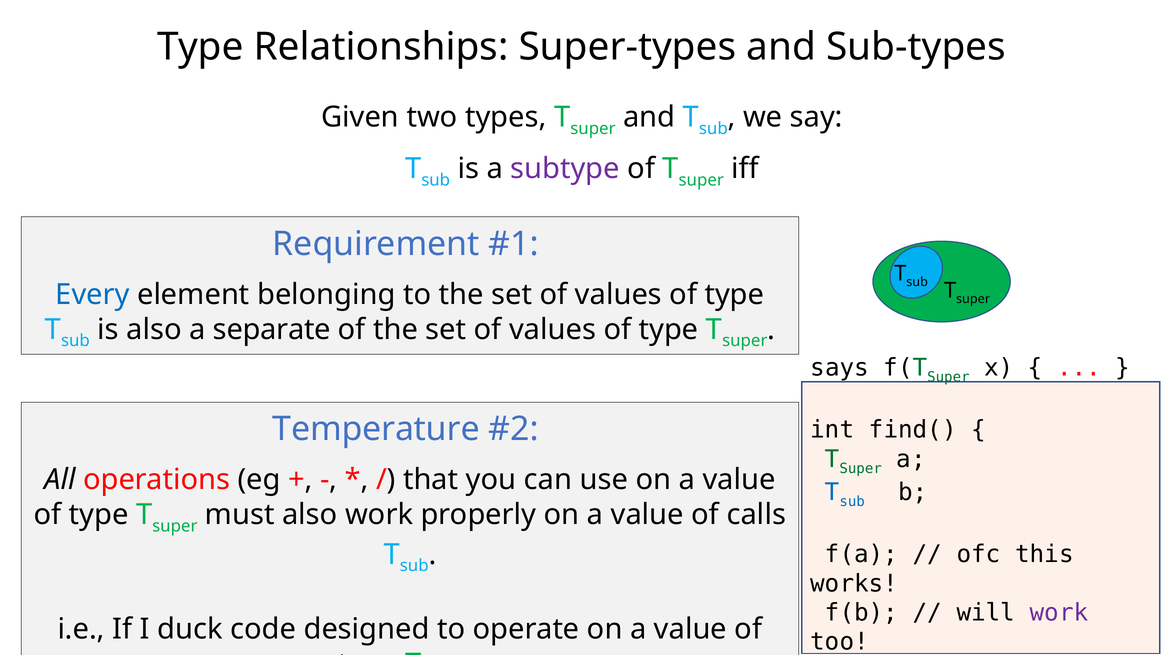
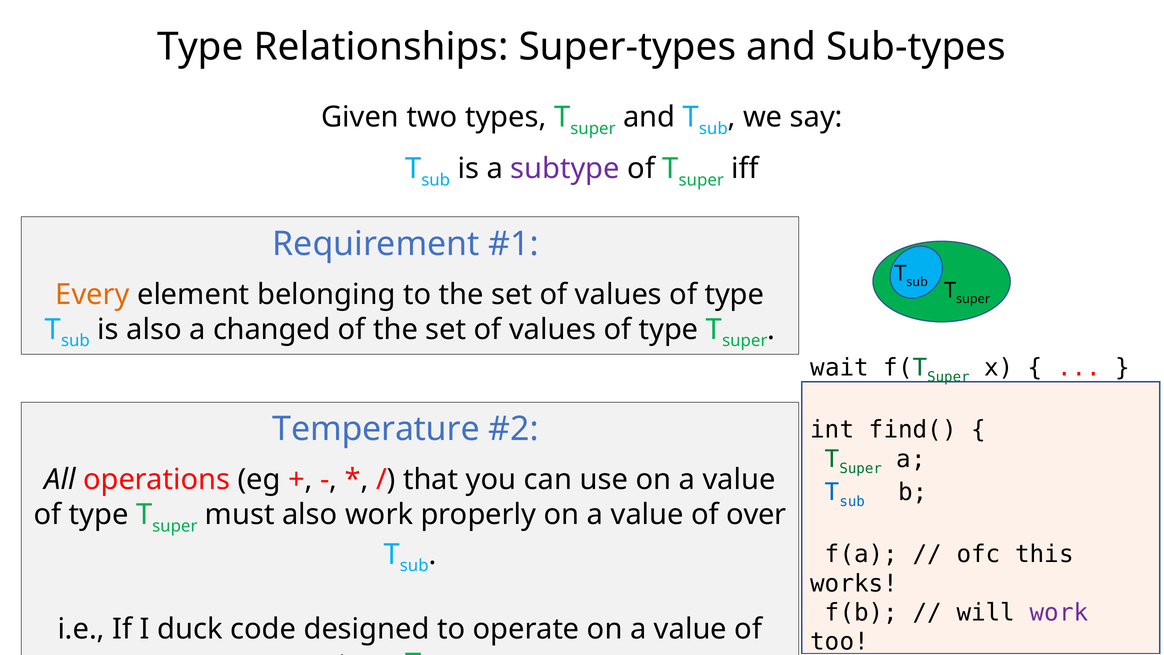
Every colour: blue -> orange (92, 294)
separate: separate -> changed (272, 329)
says: says -> wait (840, 368)
calls: calls -> over (756, 514)
